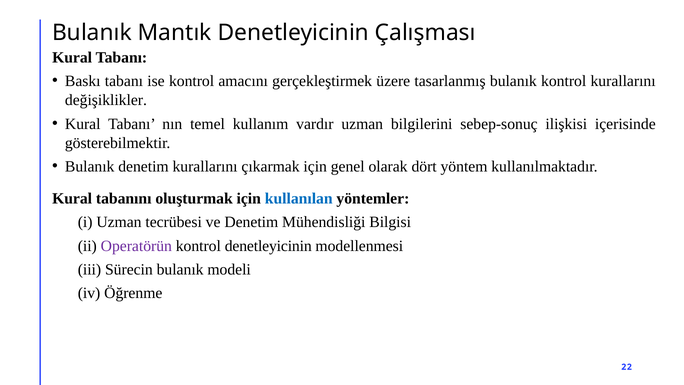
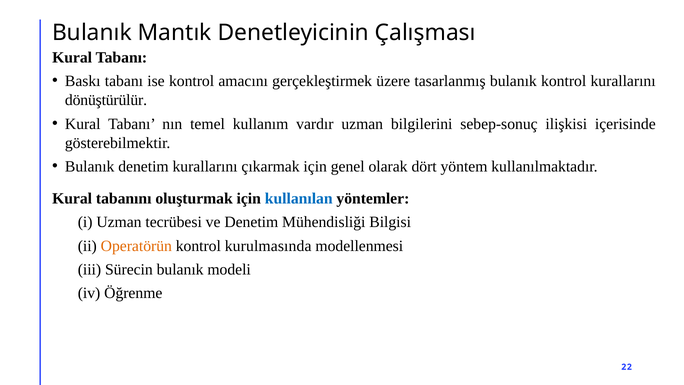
değişiklikler: değişiklikler -> dönüştürülür (106, 100)
Operatörün colour: purple -> orange (136, 246)
kontrol denetleyicinin: denetleyicinin -> kurulmasında (268, 246)
